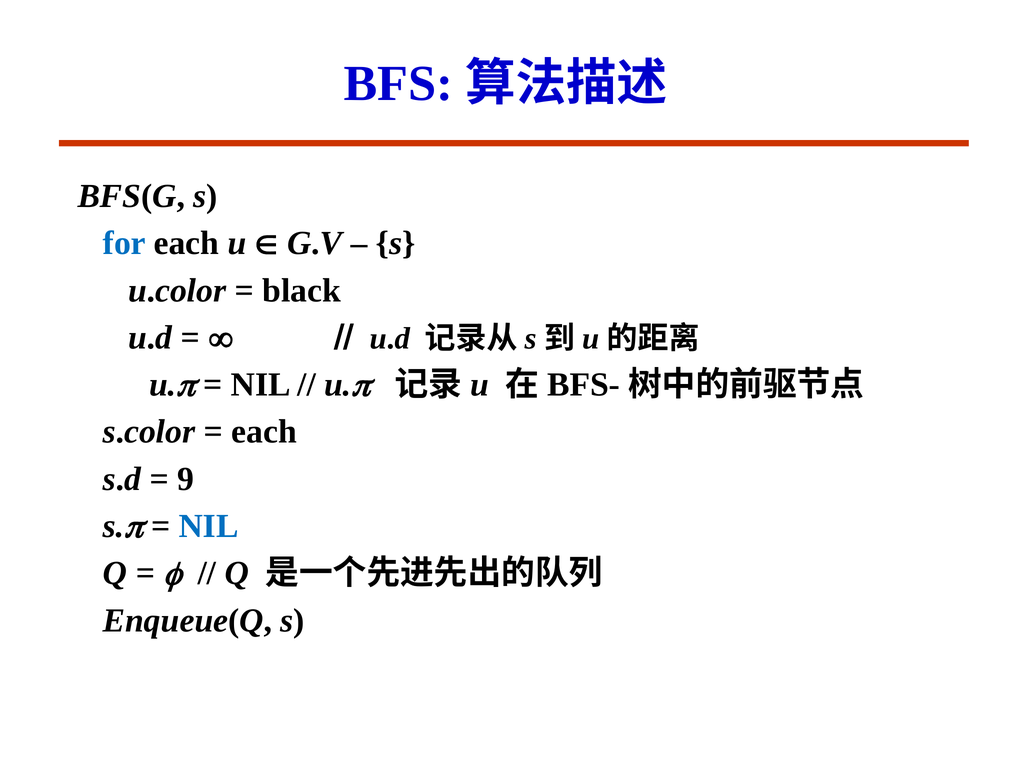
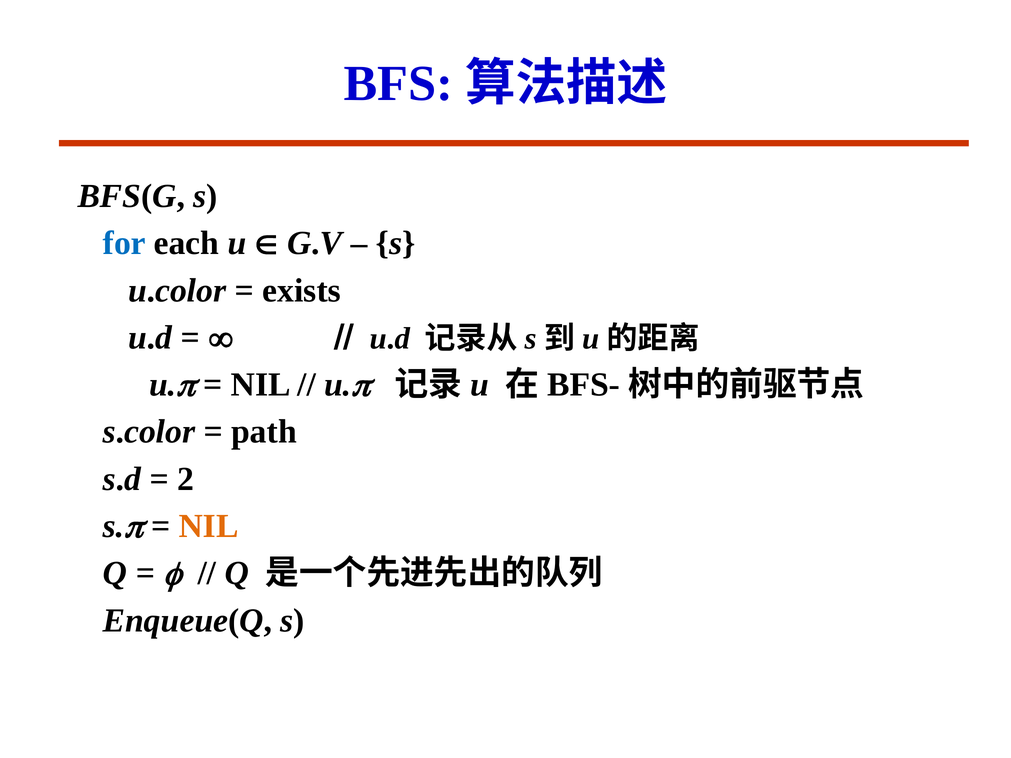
black: black -> exists (302, 291)
each: each -> path (264, 432)
9: 9 -> 2 (185, 479)
NIL colour: blue -> orange (208, 526)
